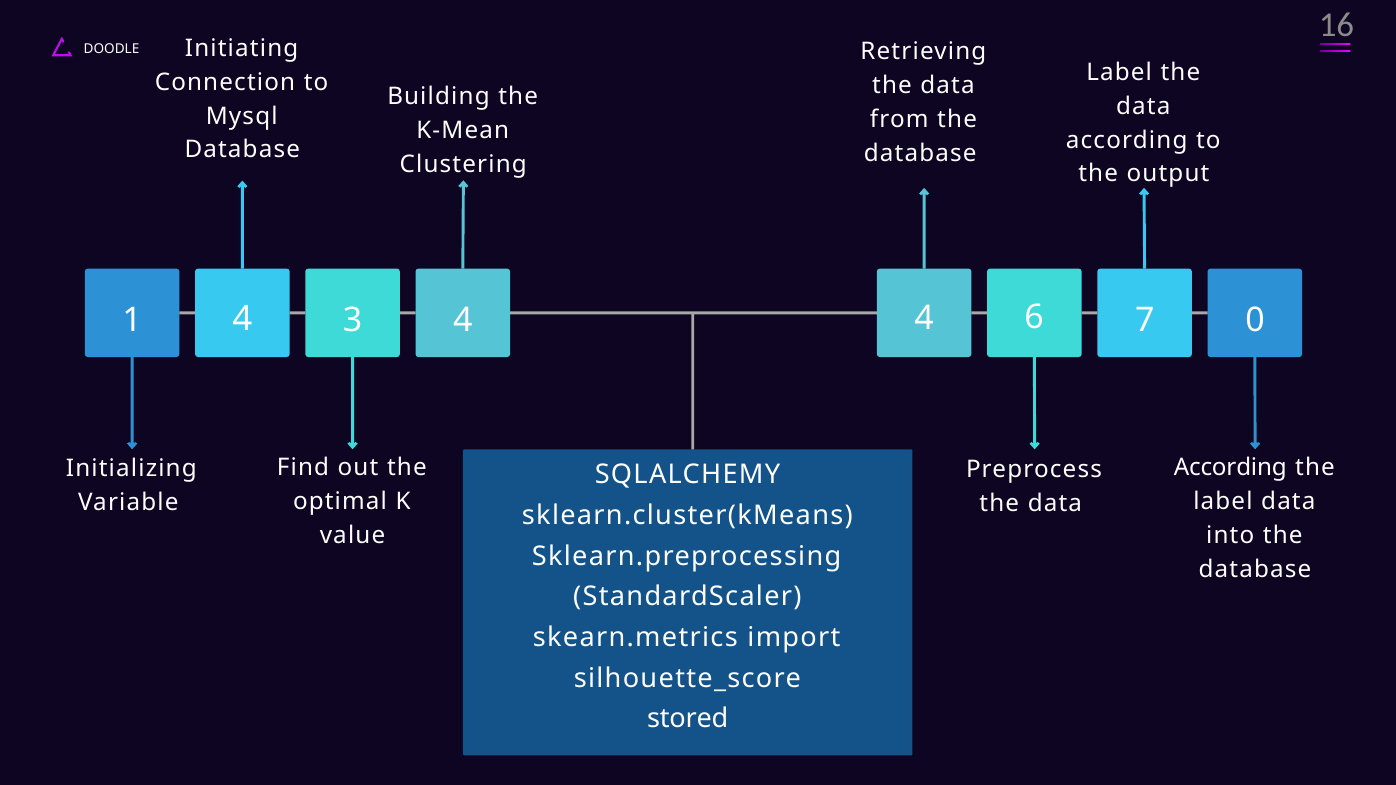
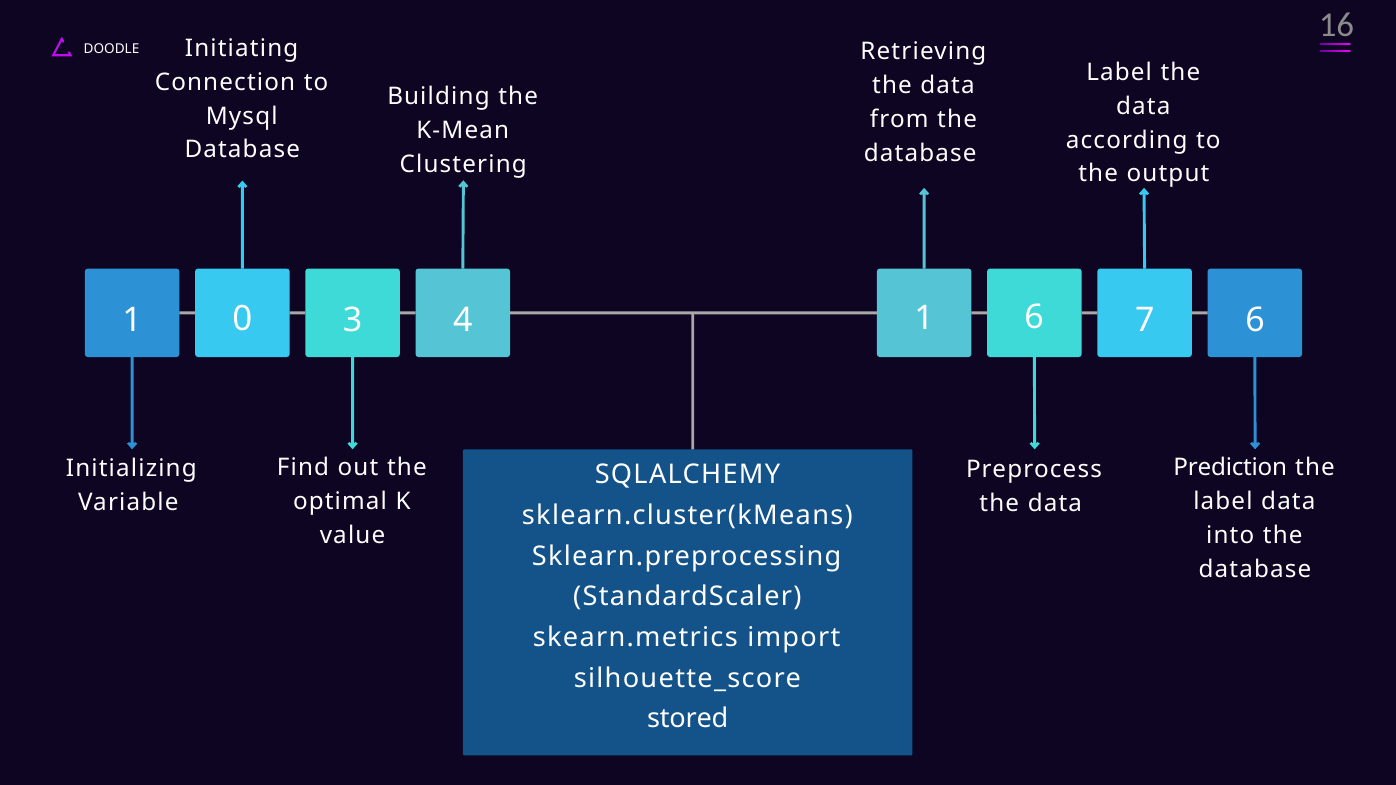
1 4: 4 -> 0 (242, 319)
4 4: 4 -> 1 (924, 319)
7 0: 0 -> 6 (1255, 321)
According: According -> Prediction (1230, 468)
